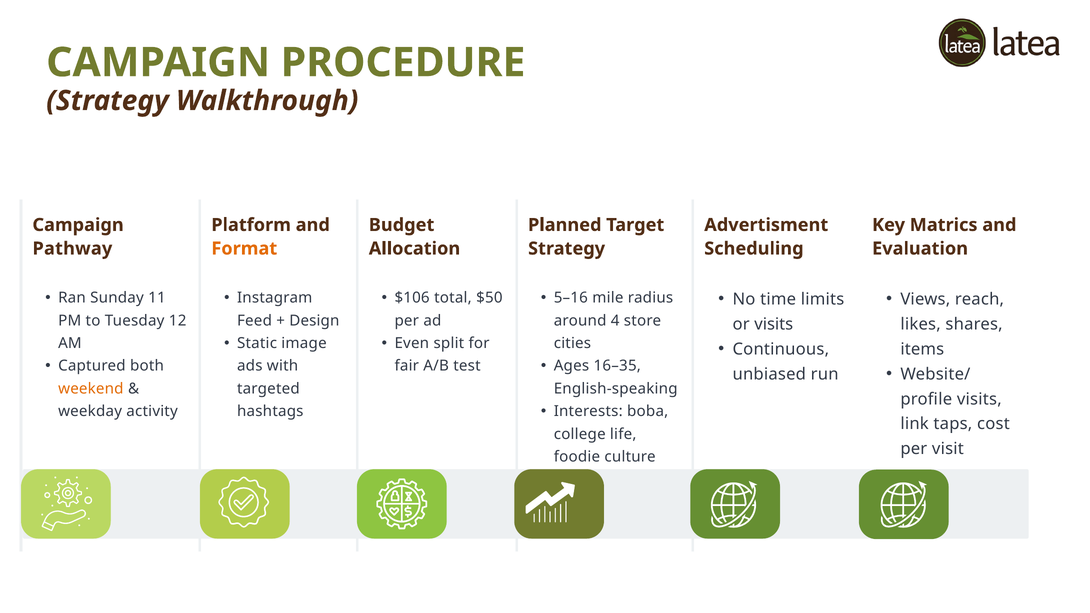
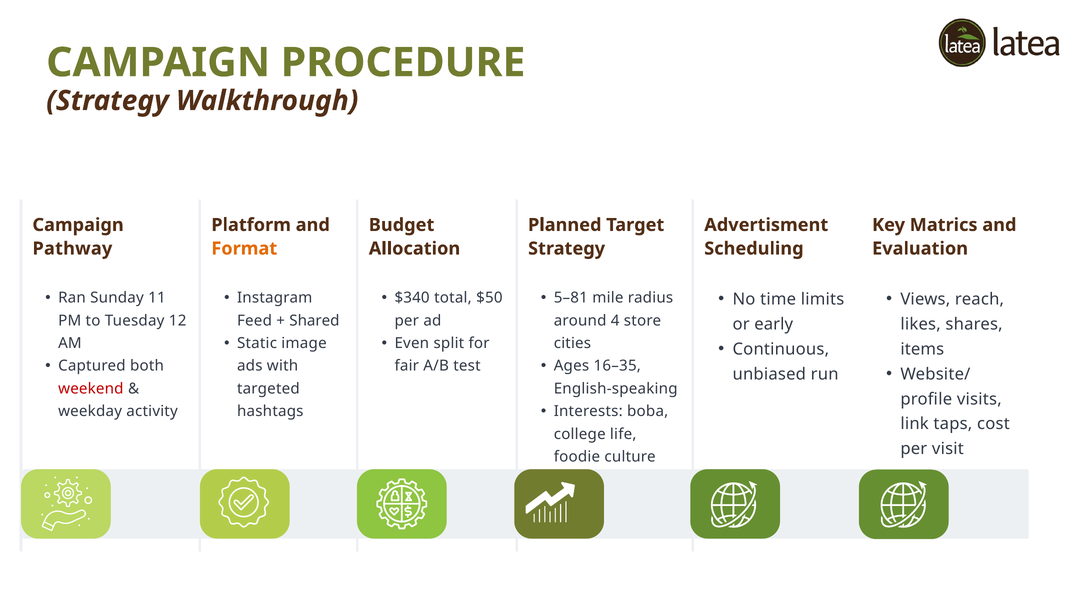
$106: $106 -> $340 (412, 298)
5–16: 5–16 -> 5–81 (571, 298)
Design: Design -> Shared (314, 321)
or visits: visits -> early (774, 324)
weekend colour: orange -> red (91, 389)
